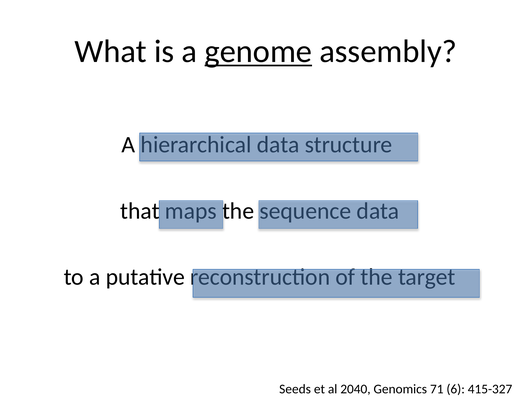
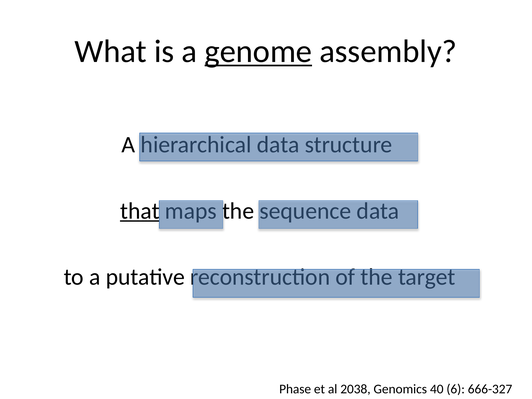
that underline: none -> present (140, 211)
Seeds: Seeds -> Phase (295, 389)
2040: 2040 -> 2038 (355, 389)
71: 71 -> 40 (437, 389)
415-327: 415-327 -> 666-327 (490, 389)
